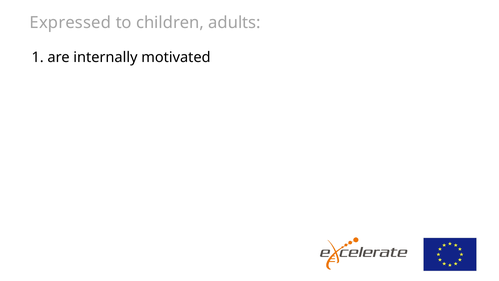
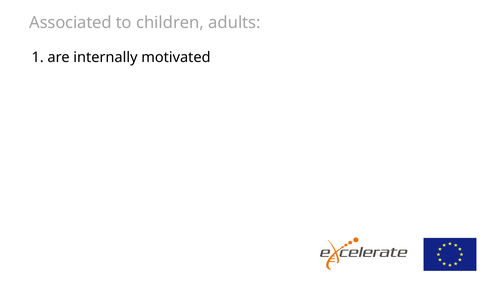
Expressed: Expressed -> Associated (70, 23)
